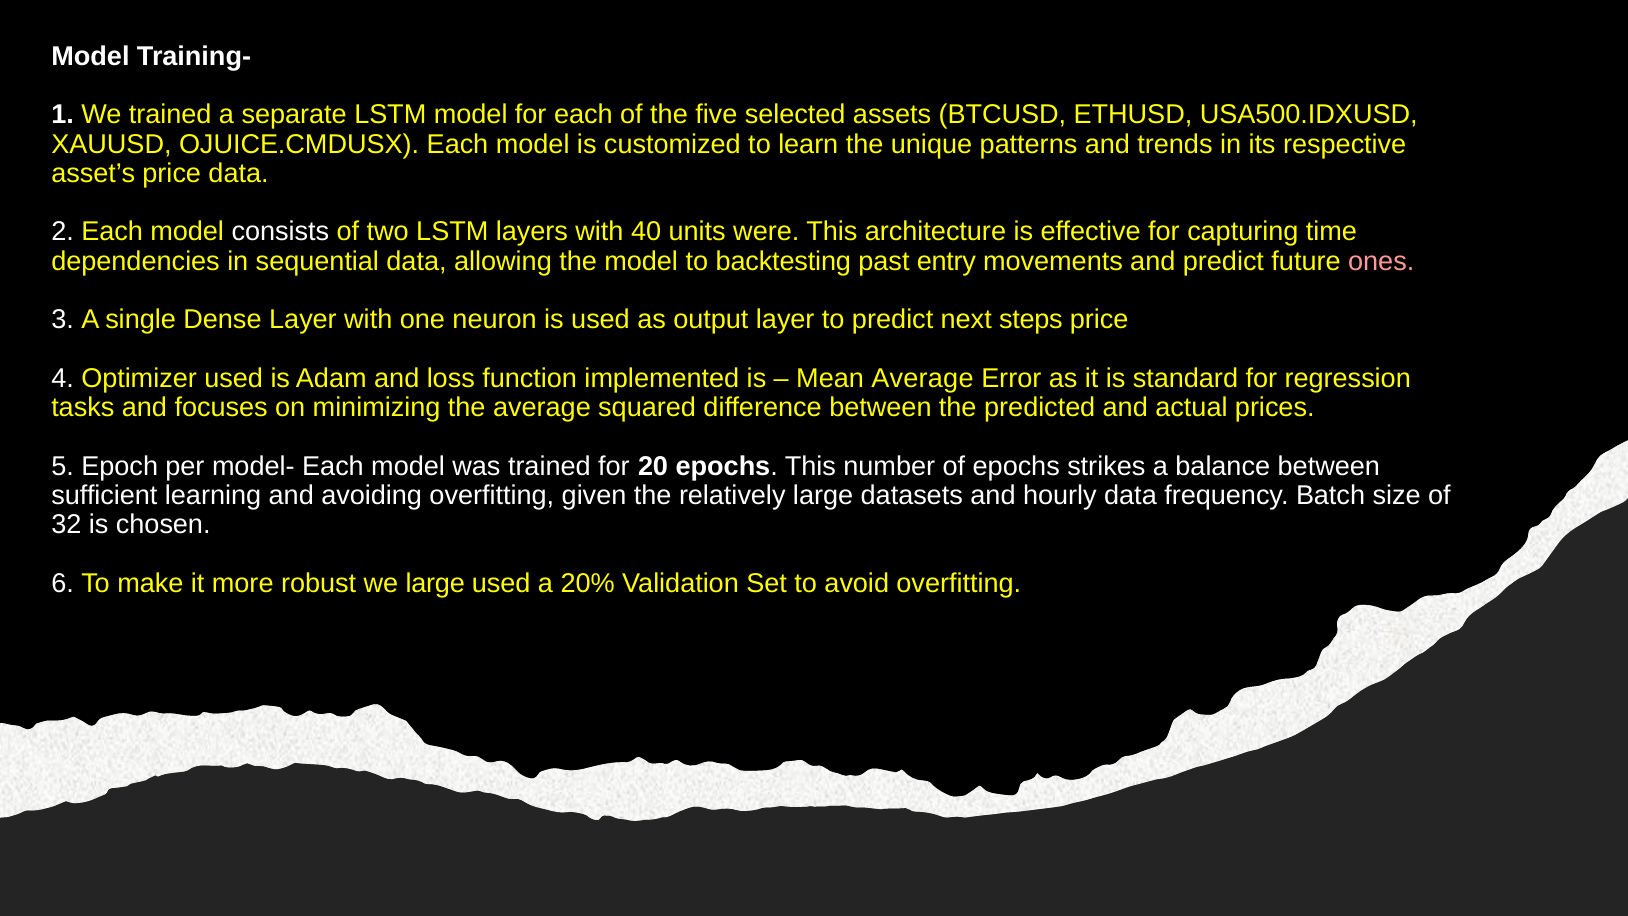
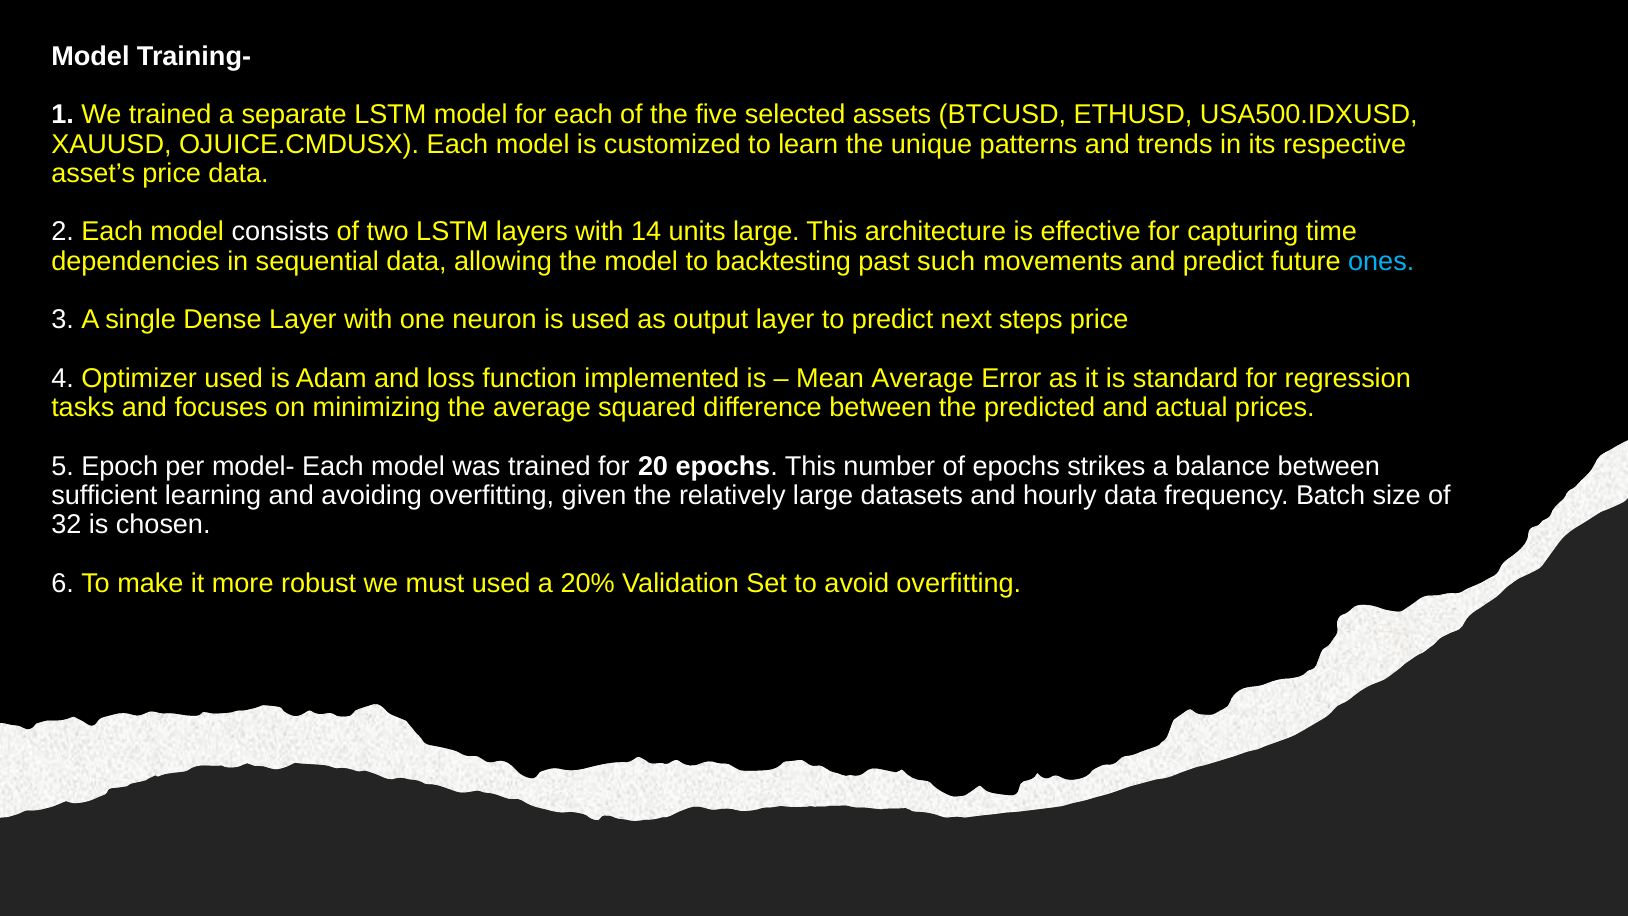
40: 40 -> 14 (646, 232)
units were: were -> large (766, 232)
entry: entry -> such (946, 261)
ones colour: pink -> light blue (1381, 261)
we large: large -> must (435, 583)
